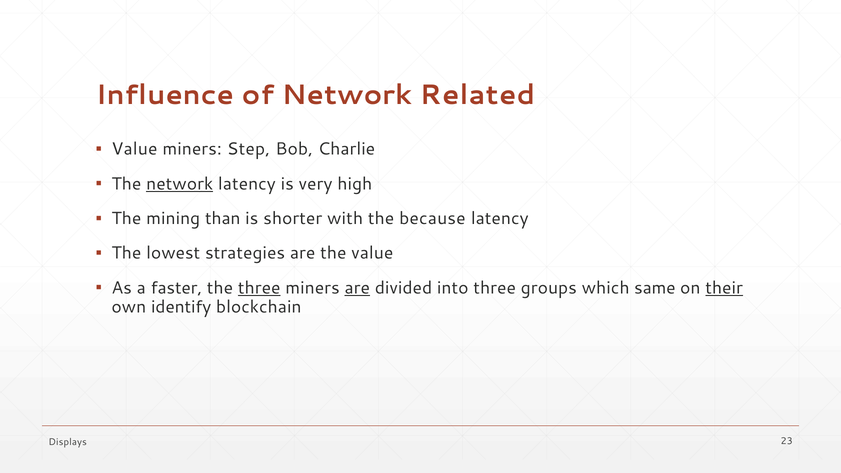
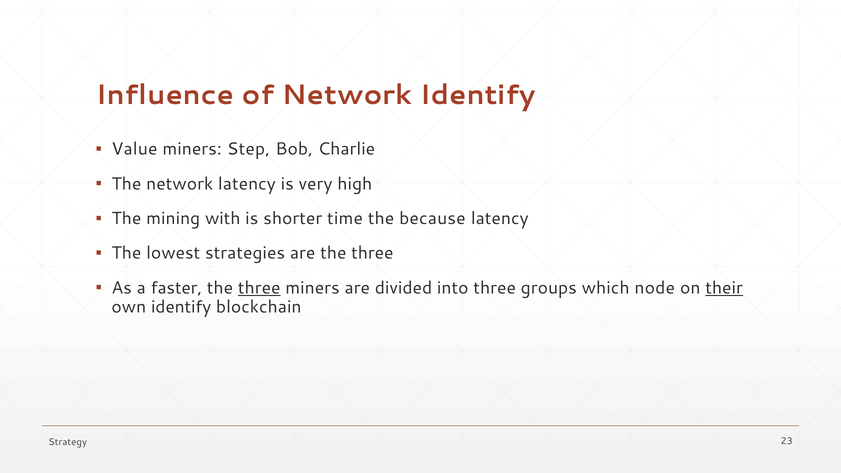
Network Related: Related -> Identify (478, 95)
network underline: present -> none (180, 184)
than: than -> with (223, 219)
with: with -> time (345, 219)
are the value: value -> three (372, 253)
are underline: present -> none (357, 288)
same: same -> node (655, 288)
Displays: Displays -> Strategy (68, 442)
